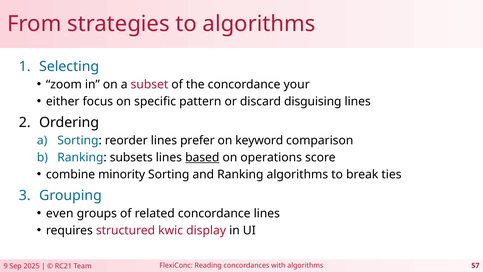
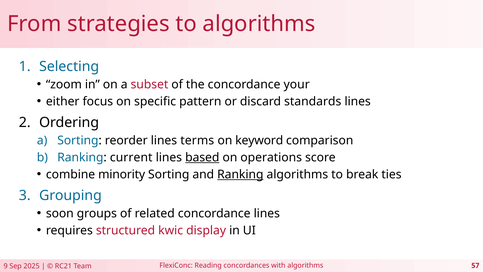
disguising: disguising -> standards (313, 101)
prefer: prefer -> terms (197, 140)
subsets: subsets -> current (131, 157)
Ranking underline: none -> present (240, 174)
even: even -> soon (60, 213)
